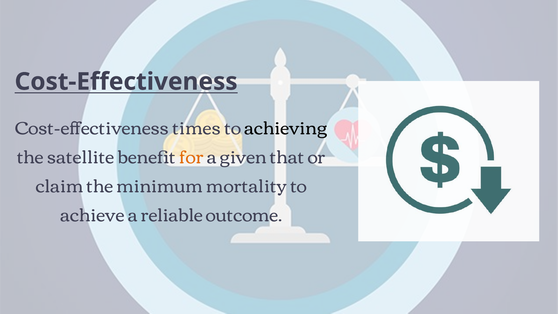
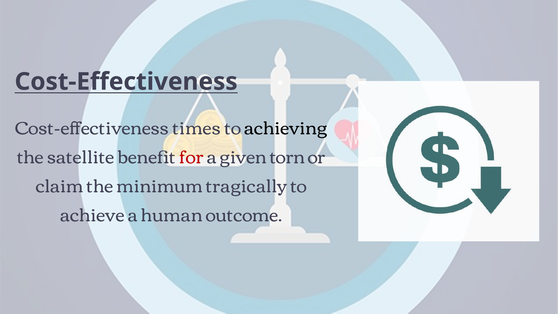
for colour: orange -> red (191, 158)
that: that -> torn (287, 158)
mortality: mortality -> tragically (247, 187)
reliable: reliable -> human (172, 216)
